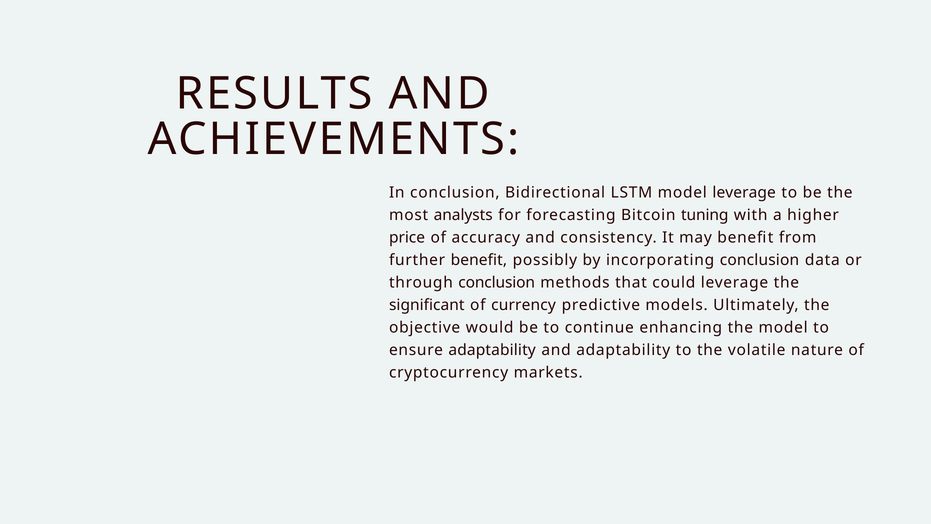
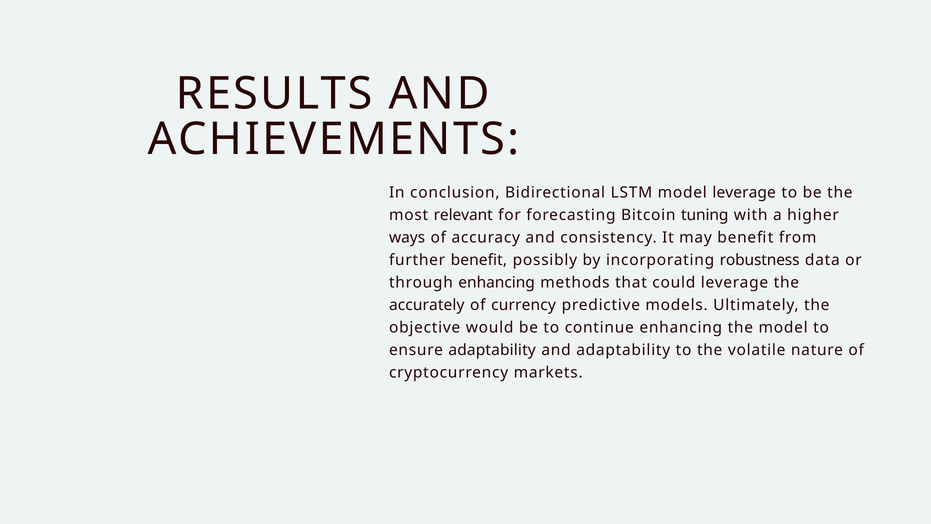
analysts: analysts -> relevant (463, 215)
price: price -> ways (407, 238)
incorporating conclusion: conclusion -> robustness (760, 260)
through conclusion: conclusion -> enhancing (497, 283)
significant: significant -> accurately (427, 305)
